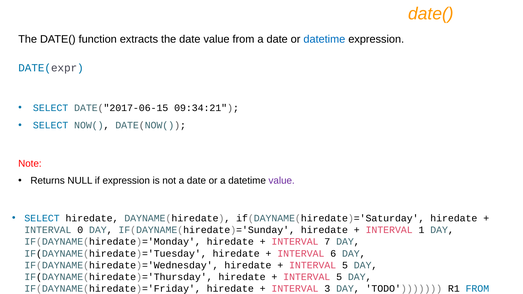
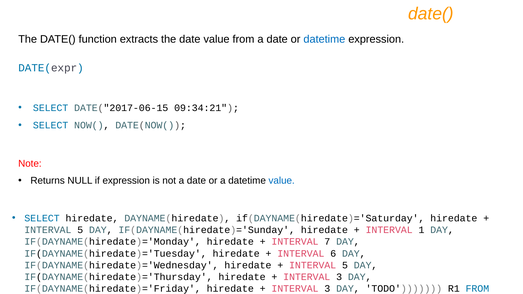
value colour: purple -> blue (282, 181)
0: 0 -> 5 (80, 230)
5: 5 -> 3 (339, 277)
